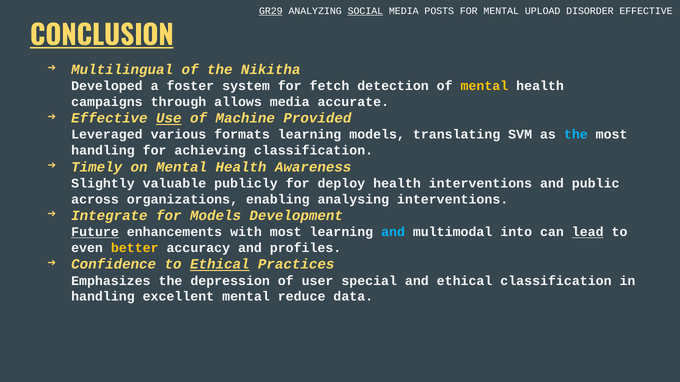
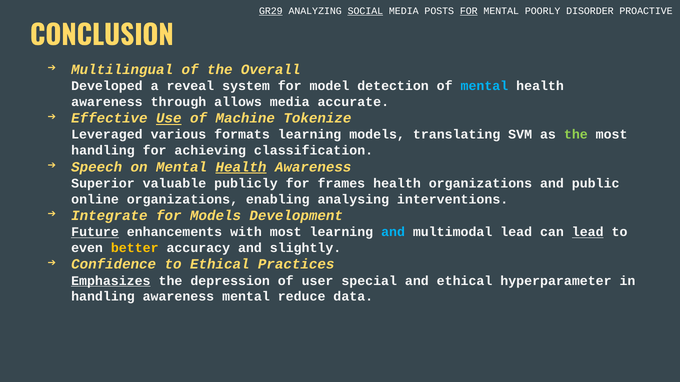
FOR underline: none -> present (469, 11)
UPLOAD: UPLOAD -> POORLY (543, 11)
DISORDER EFFECTIVE: EFFECTIVE -> PROACTIVE (646, 11)
CONCLUSION underline: present -> none (102, 36)
Nikitha: Nikitha -> Overall (271, 70)
foster: foster -> reveal (190, 86)
fetch: fetch -> model (329, 86)
mental colour: yellow -> light blue (484, 86)
campaigns: campaigns -> awareness (107, 102)
Provided: Provided -> Tokenize (317, 118)
the colour: light blue -> light green (576, 135)
Timely: Timely -> Speech (97, 167)
Health underline: none -> present (241, 167)
Slightly: Slightly -> Superior (103, 184)
deploy: deploy -> frames (341, 184)
health interventions: interventions -> organizations (480, 184)
across: across -> online (95, 199)
multimodal into: into -> lead (516, 232)
profiles: profiles -> slightly (306, 248)
Ethical underline: present -> none (220, 265)
Emphasizes underline: none -> present (111, 281)
ethical classification: classification -> hyperparameter (556, 281)
handling excellent: excellent -> awareness (178, 297)
